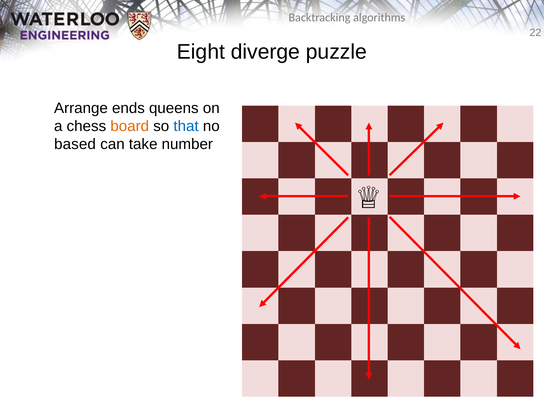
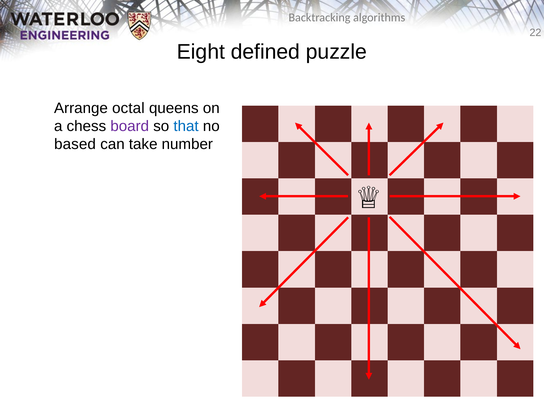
diverge: diverge -> defined (265, 52)
ends: ends -> octal (128, 108)
board colour: orange -> purple (130, 126)
